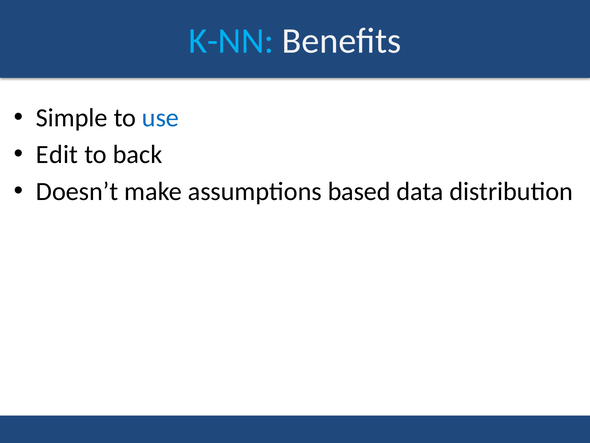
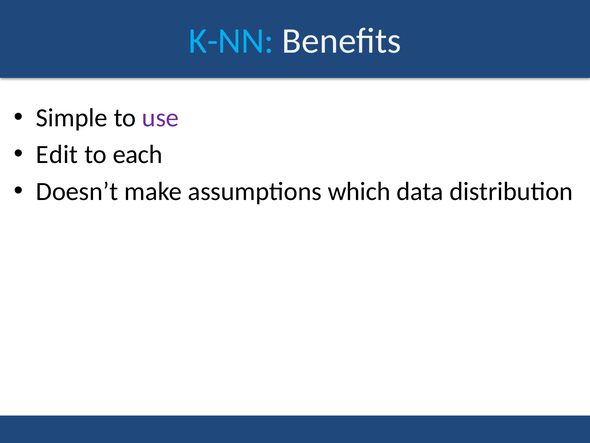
use colour: blue -> purple (160, 118)
back: back -> each (138, 154)
based: based -> which (359, 191)
